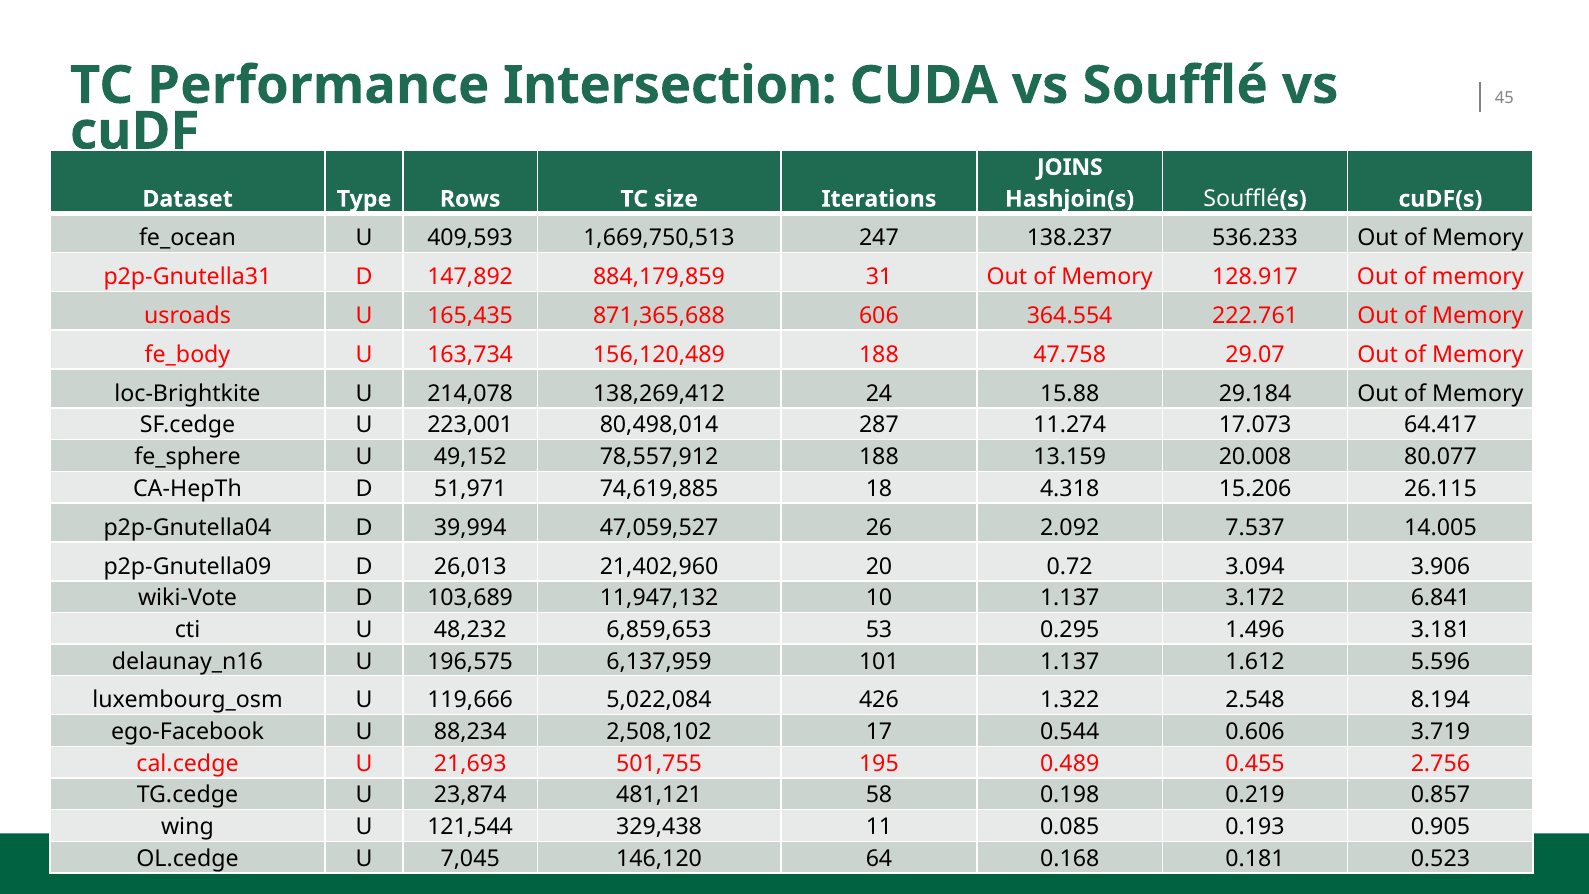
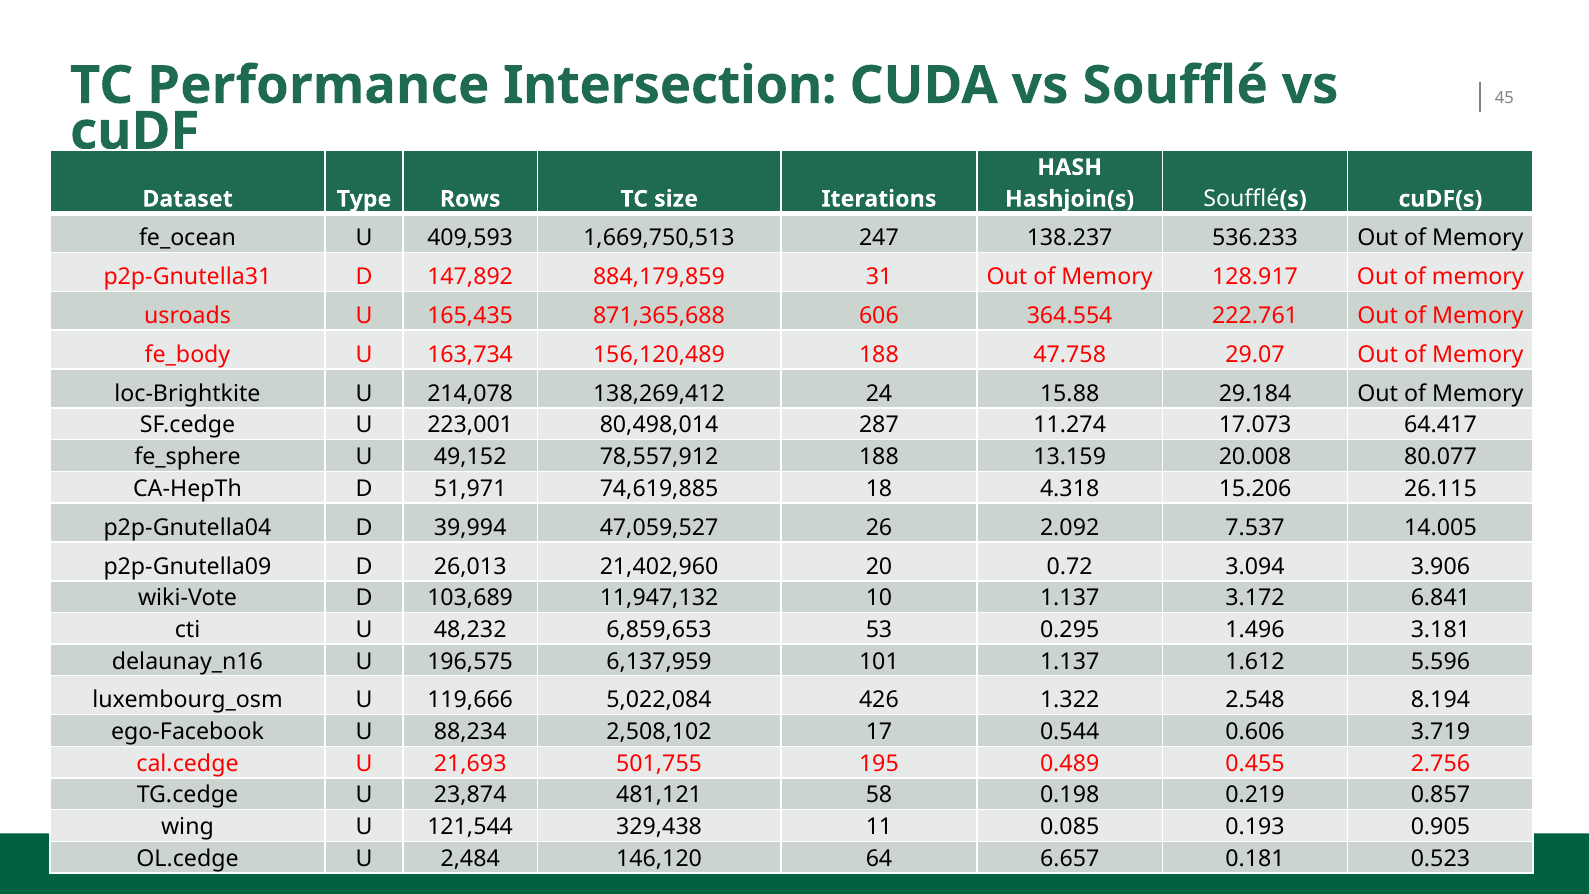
JOINS: JOINS -> HASH (1070, 167)
7,045: 7,045 -> 2,484 (470, 858)
0.168: 0.168 -> 6.657 (1070, 858)
